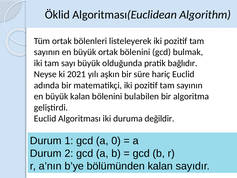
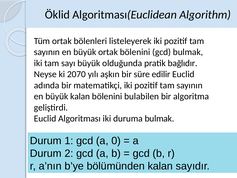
2021: 2021 -> 2070 (76, 74)
hariç: hariç -> edilir (161, 74)
duruma değildir: değildir -> bulmak (159, 118)
